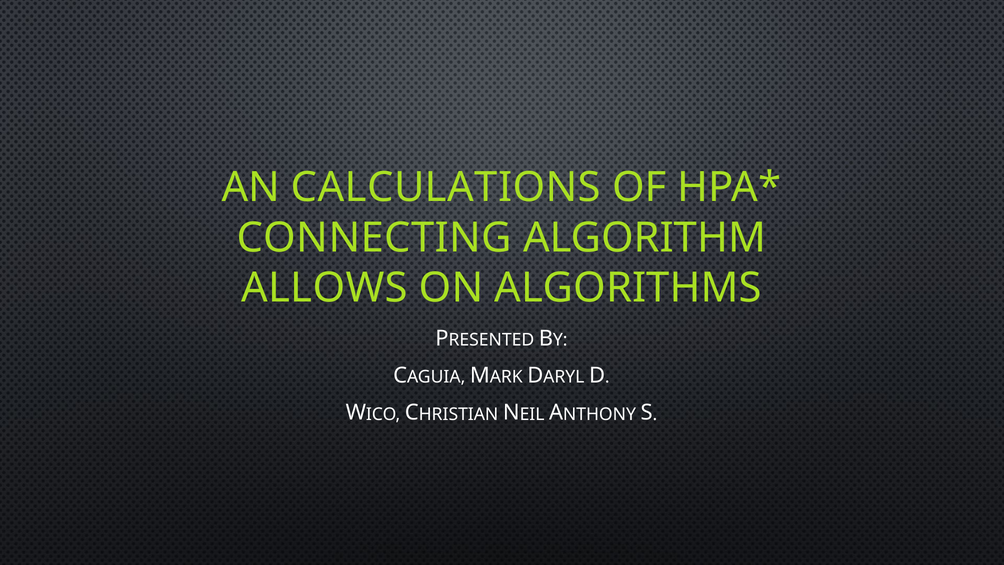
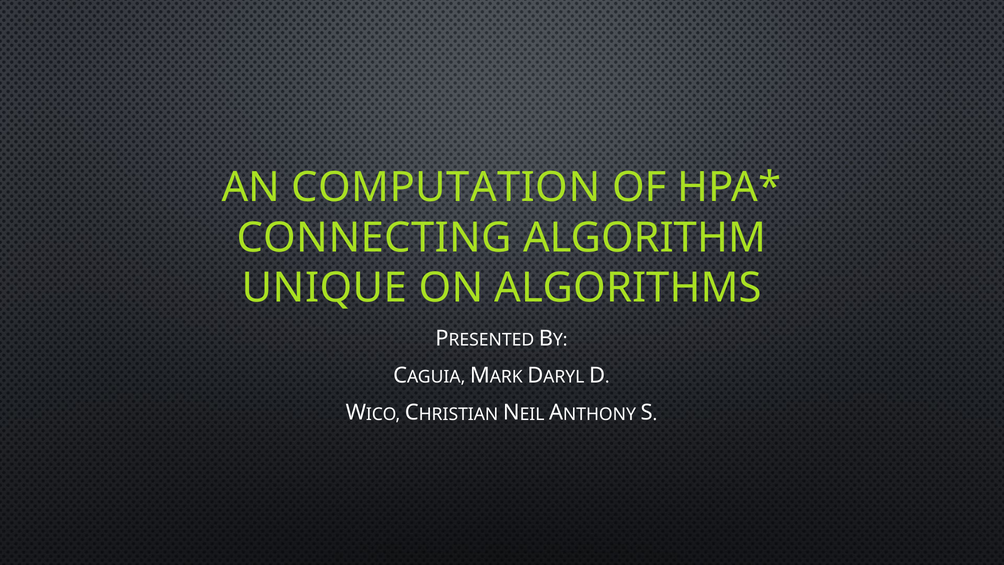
CALCULATIONS: CALCULATIONS -> COMPUTATION (446, 187)
ALLOWS: ALLOWS -> UNIQUE (324, 288)
